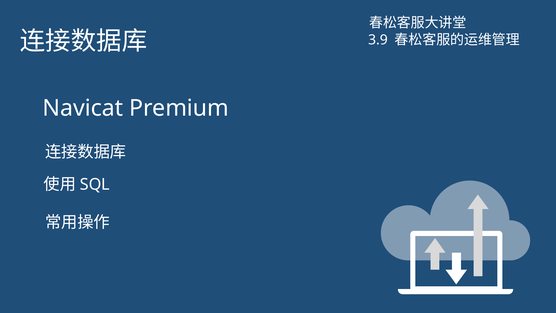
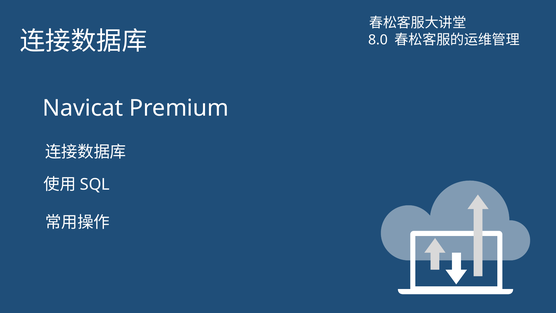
3.9: 3.9 -> 8.0 (378, 40)
